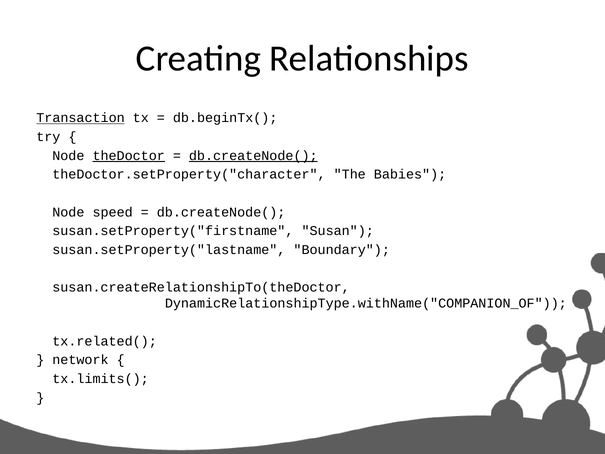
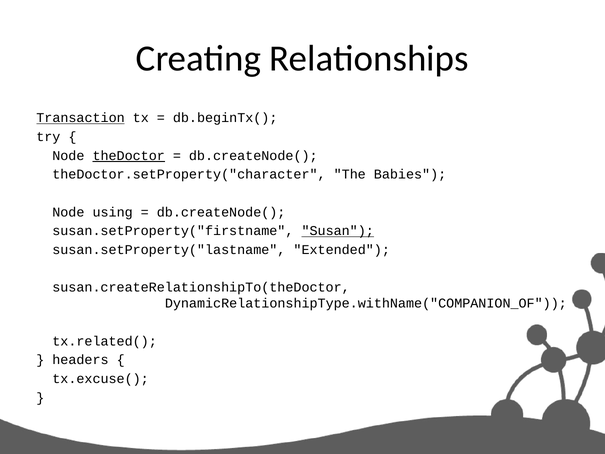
db.createNode( underline: present -> none (253, 156)
speed: speed -> using (113, 212)
Susan underline: none -> present (338, 231)
Boundary: Boundary -> Extended (342, 250)
network: network -> headers (80, 360)
tx.limits(: tx.limits( -> tx.excuse( (101, 379)
